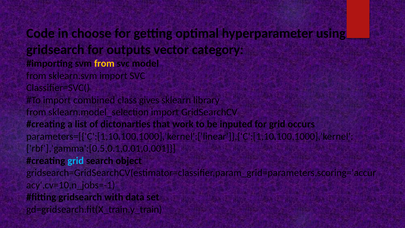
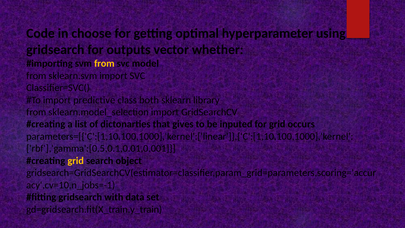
category: category -> whether (218, 50)
combined: combined -> predictive (94, 100)
gives: gives -> both (149, 100)
work: work -> gives (183, 124)
grid colour: light blue -> yellow (76, 161)
